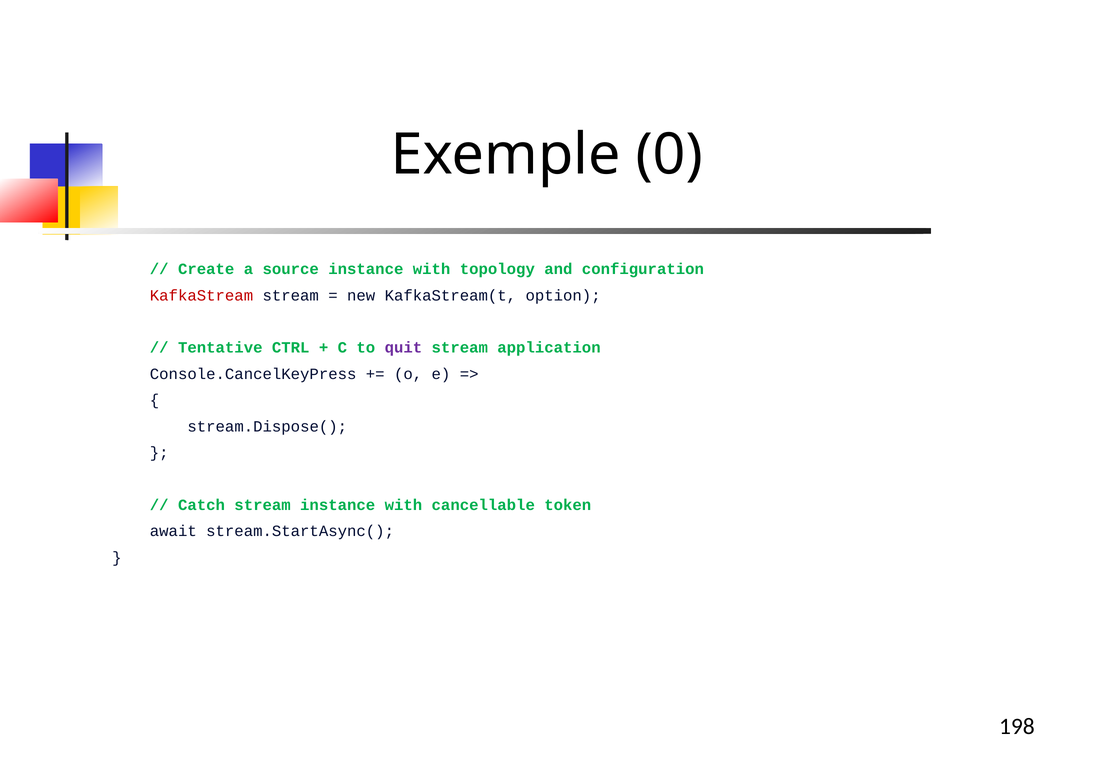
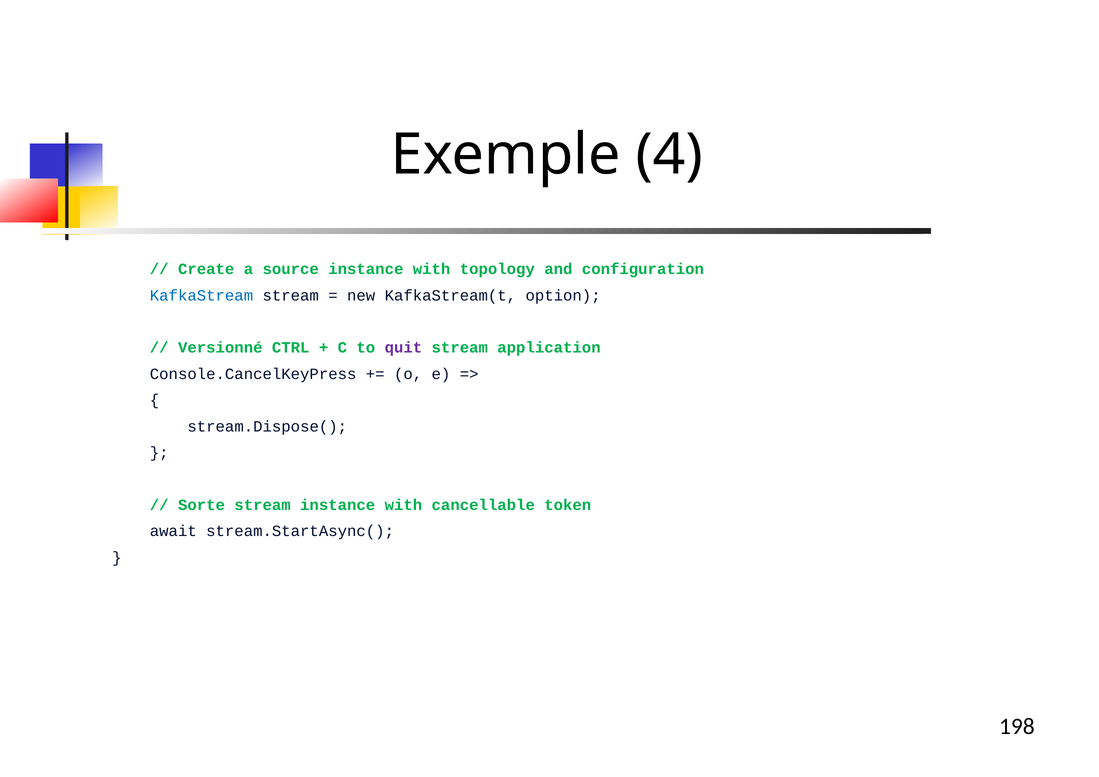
0: 0 -> 4 (669, 155)
KafkaStream colour: red -> blue (201, 295)
Tentative: Tentative -> Versionné (220, 348)
Catch: Catch -> Sorte (201, 505)
